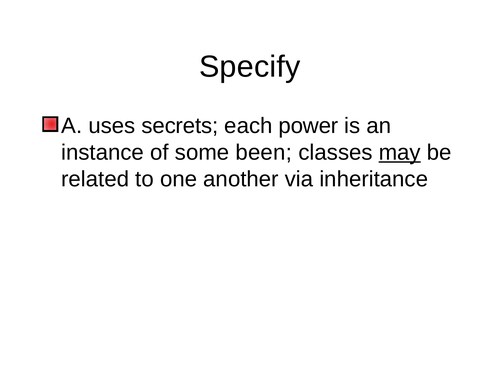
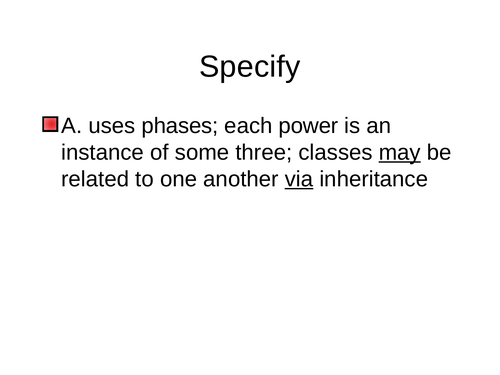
secrets: secrets -> phases (180, 126)
been: been -> three (264, 152)
via underline: none -> present (299, 179)
